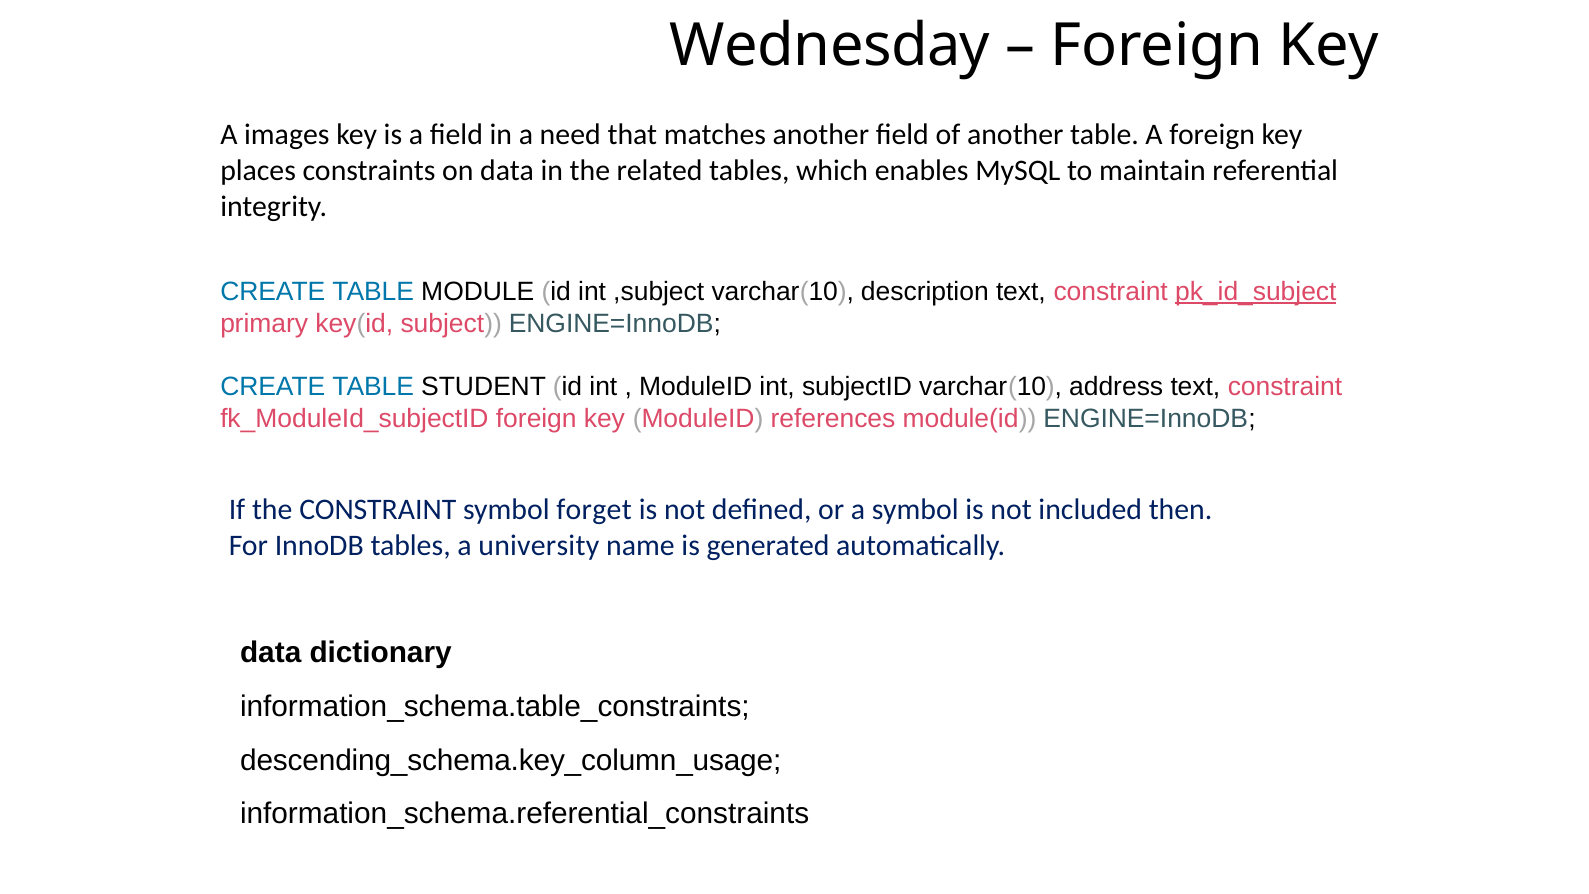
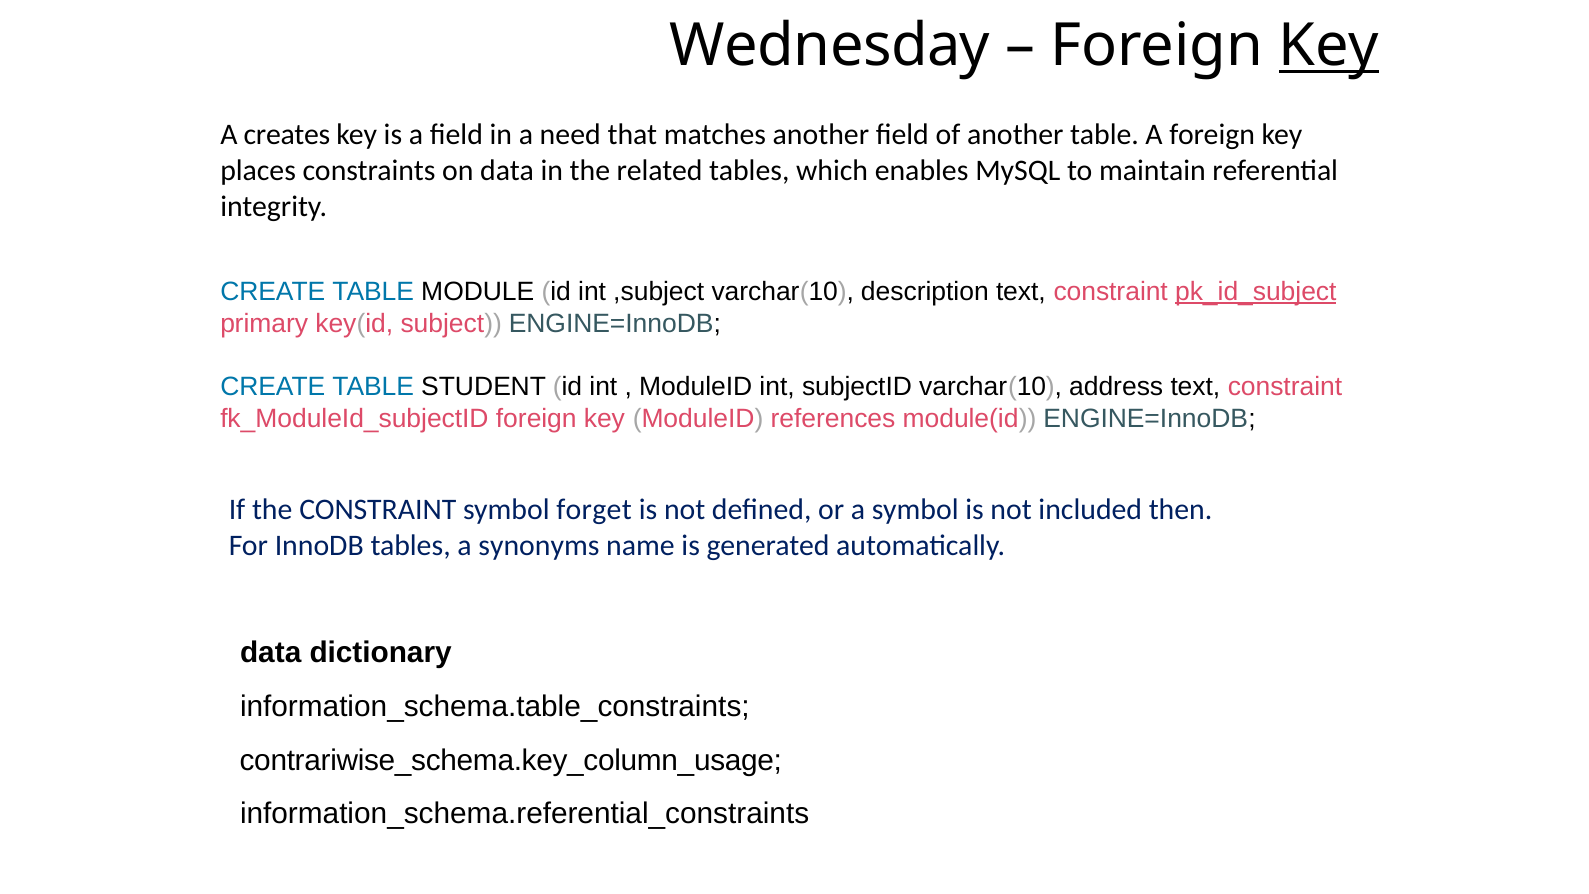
Key underline: none -> present (1329, 46)
images: images -> creates (287, 135)
university: university -> synonyms (539, 546)
descending_schema.key_column_usage: descending_schema.key_column_usage -> contrariwise_schema.key_column_usage (511, 760)
